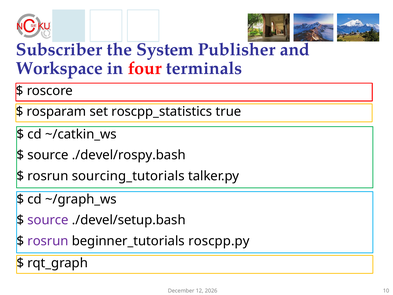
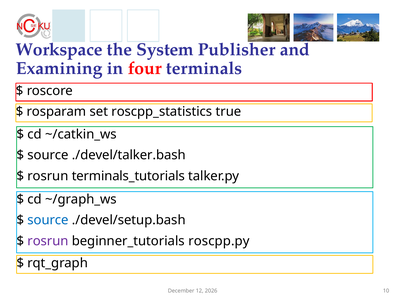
Subscriber: Subscriber -> Workspace (59, 50)
Workspace: Workspace -> Examining (59, 68)
./devel/rospy.bash: ./devel/rospy.bash -> ./devel/talker.bash (129, 155)
sourcing_tutorials: sourcing_tutorials -> terminals_tutorials (128, 176)
source colour: purple -> blue (48, 220)
